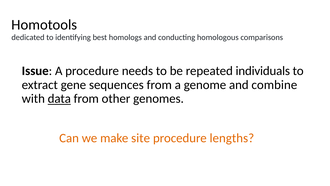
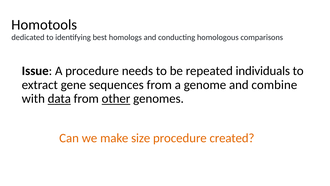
other underline: none -> present (116, 99)
site: site -> size (141, 138)
lengths: lengths -> created (232, 138)
